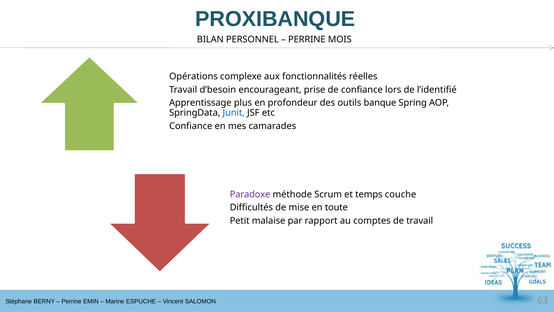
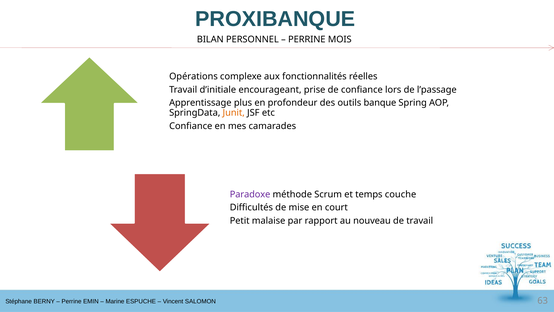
d’besoin: d’besoin -> d’initiale (218, 90)
l’identifié: l’identifié -> l’passage (437, 90)
Junit colour: blue -> orange (234, 113)
toute: toute -> court (336, 207)
comptes: comptes -> nouveau (372, 220)
